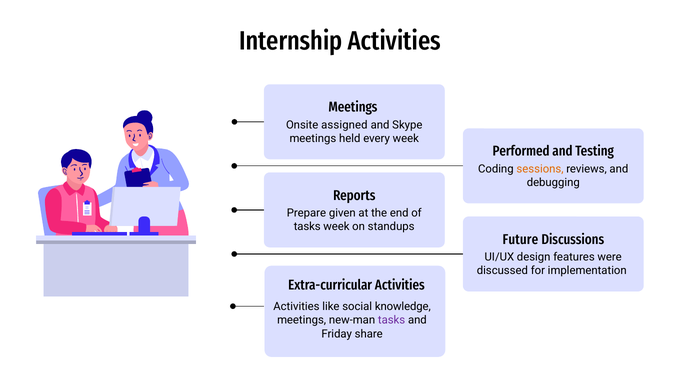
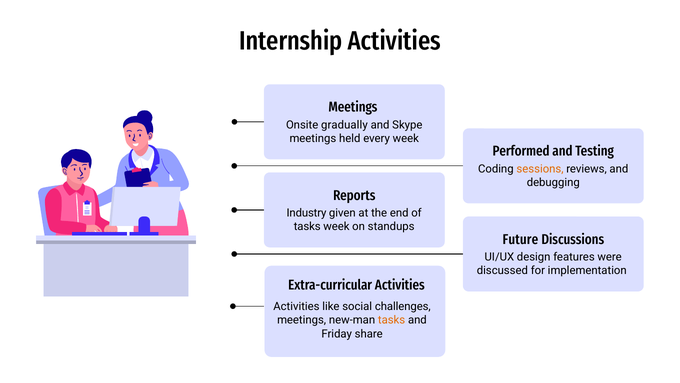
assigned: assigned -> gradually (344, 125)
Prepare: Prepare -> Industry (306, 213)
knowledge: knowledge -> challenges (403, 306)
tasks colour: purple -> orange (392, 320)
